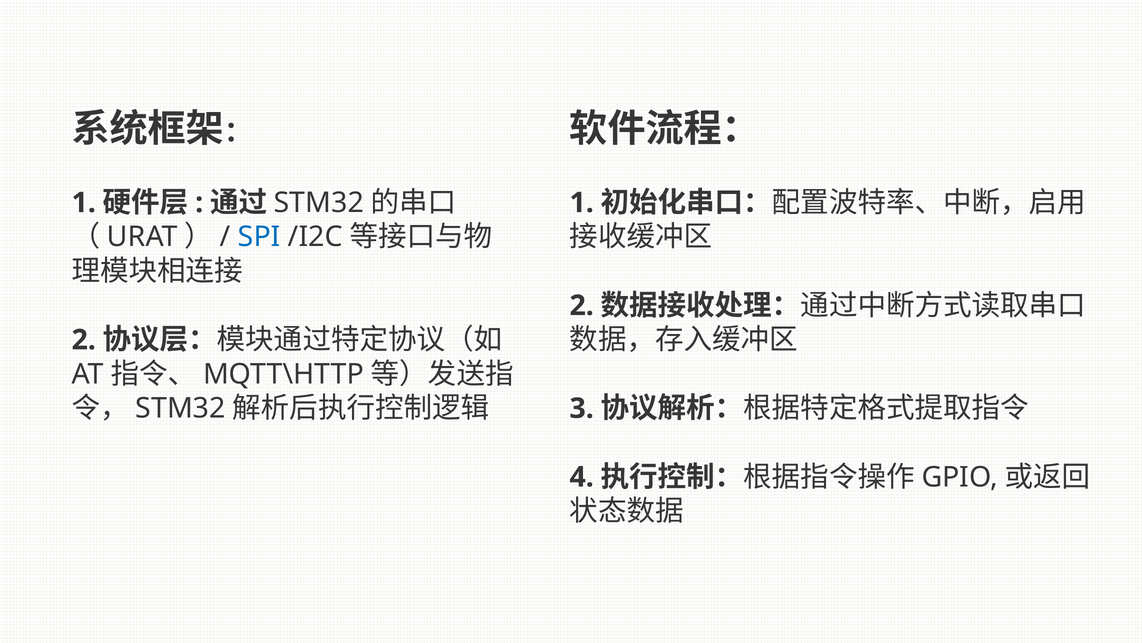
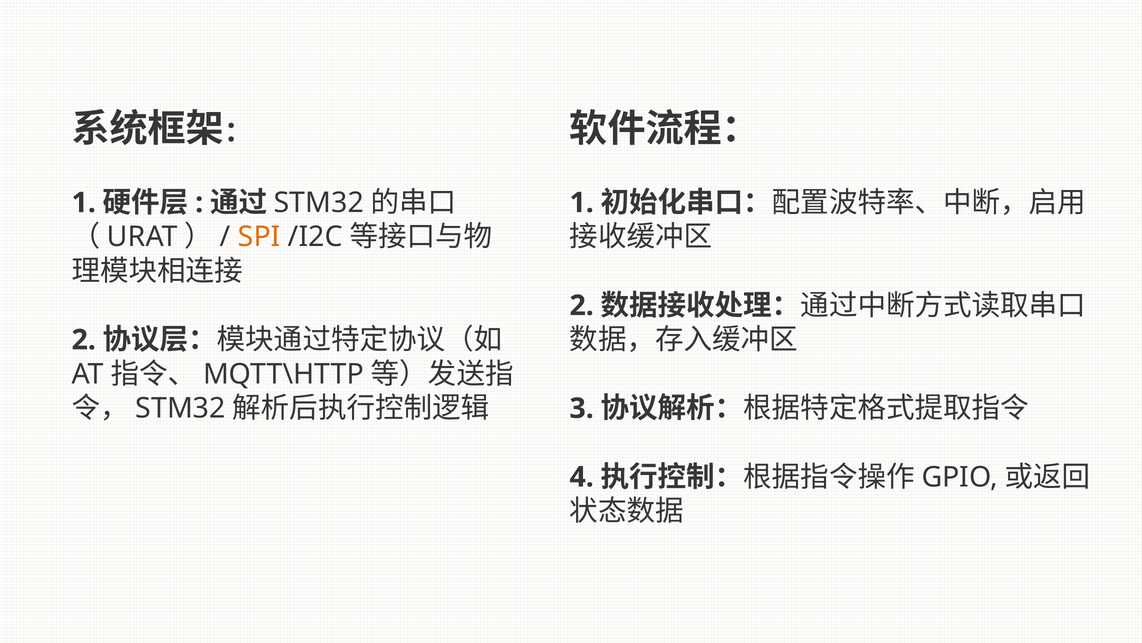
SPI colour: blue -> orange (259, 237)
